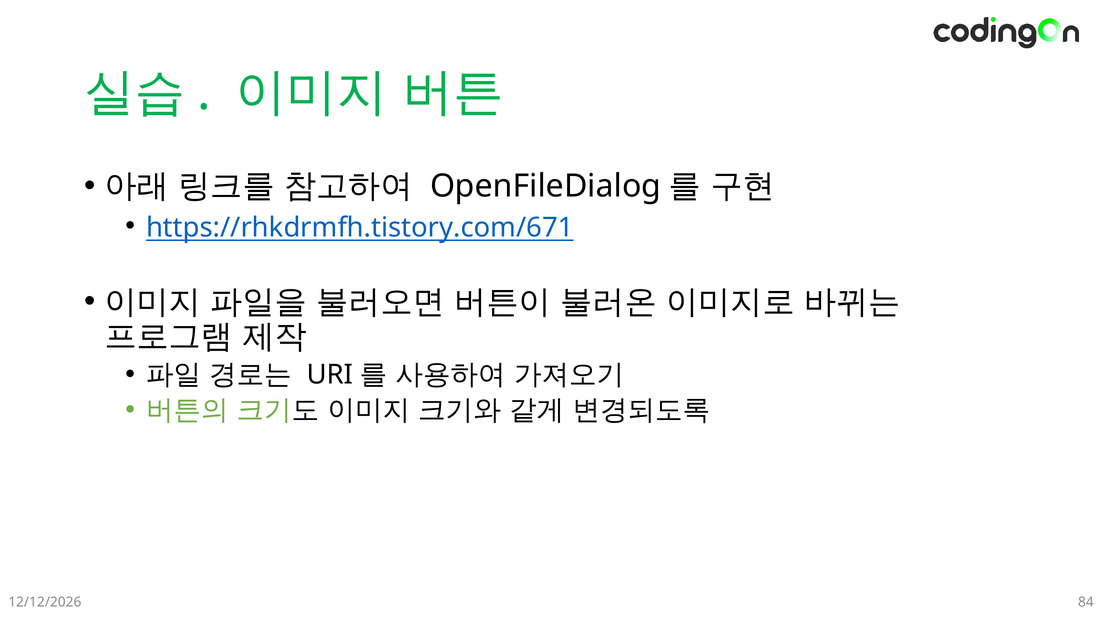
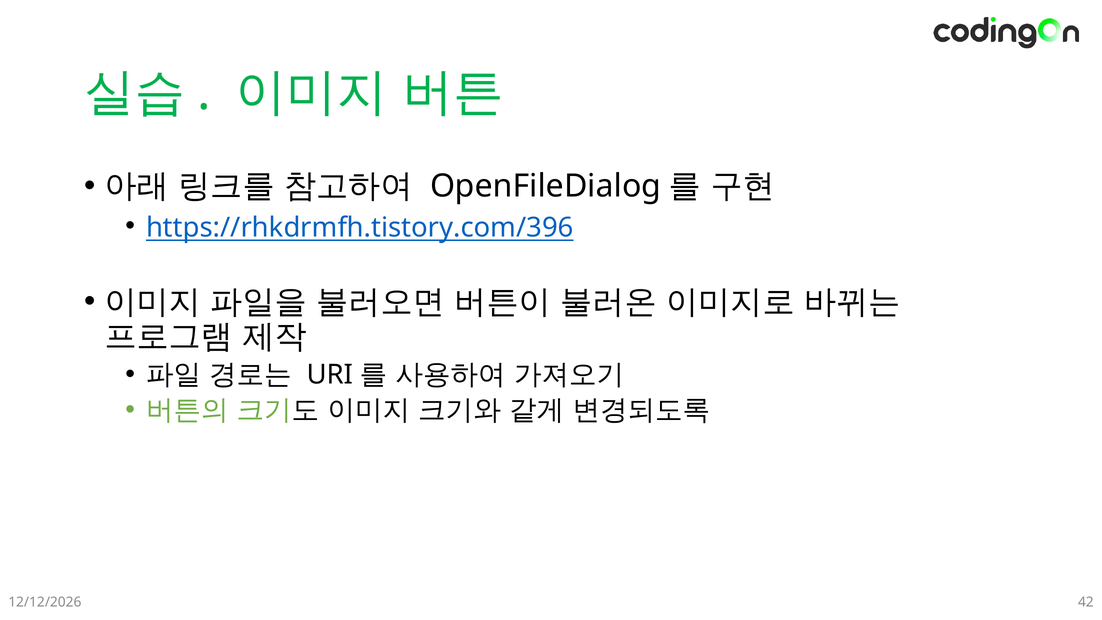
https://rhkdrmfh.tistory.com/671: https://rhkdrmfh.tistory.com/671 -> https://rhkdrmfh.tistory.com/396 (360, 228)
84: 84 -> 42 (1086, 602)
